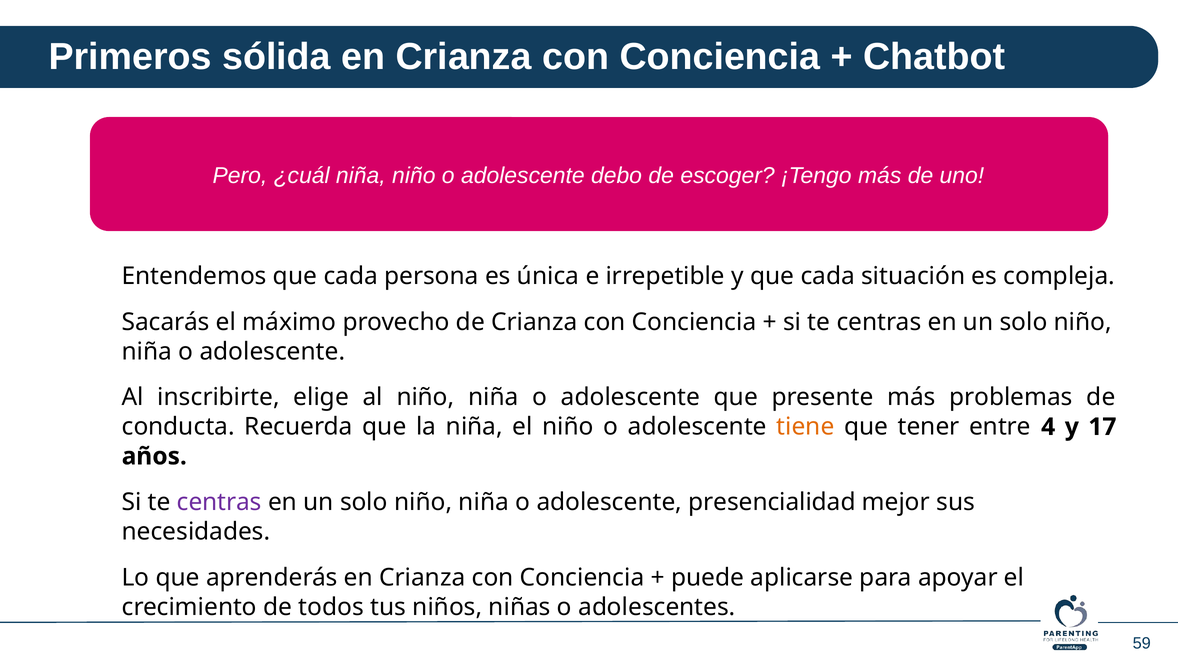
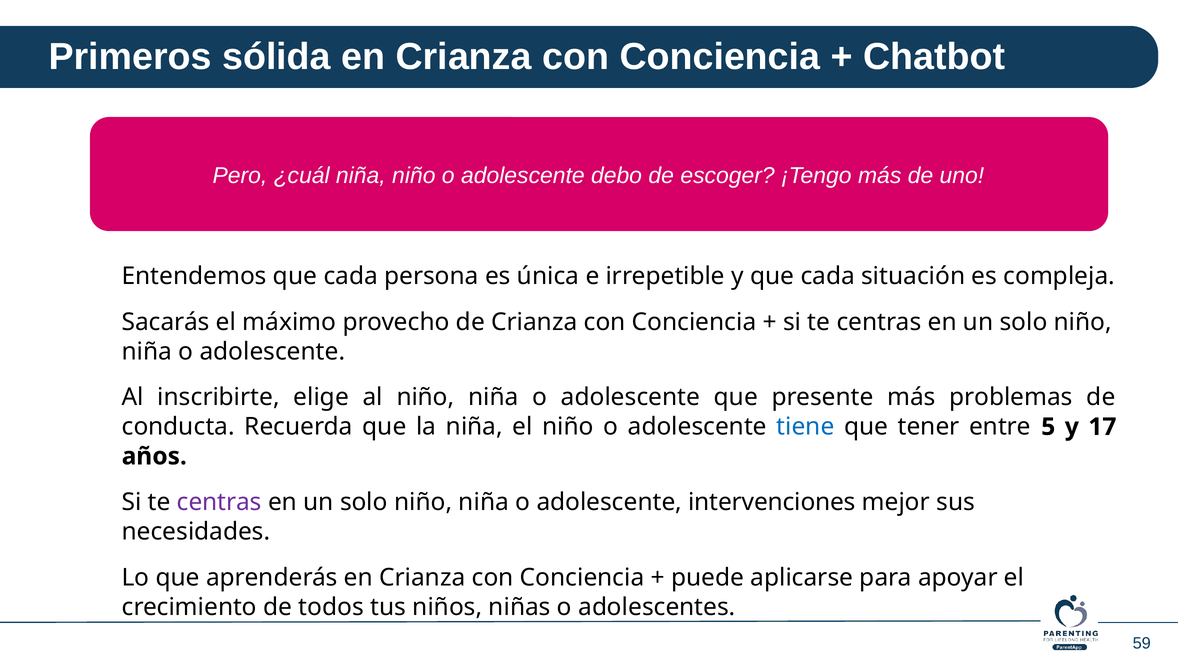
tiene colour: orange -> blue (805, 427)
4: 4 -> 5 (1048, 427)
presencialidad: presencialidad -> intervenciones (772, 502)
